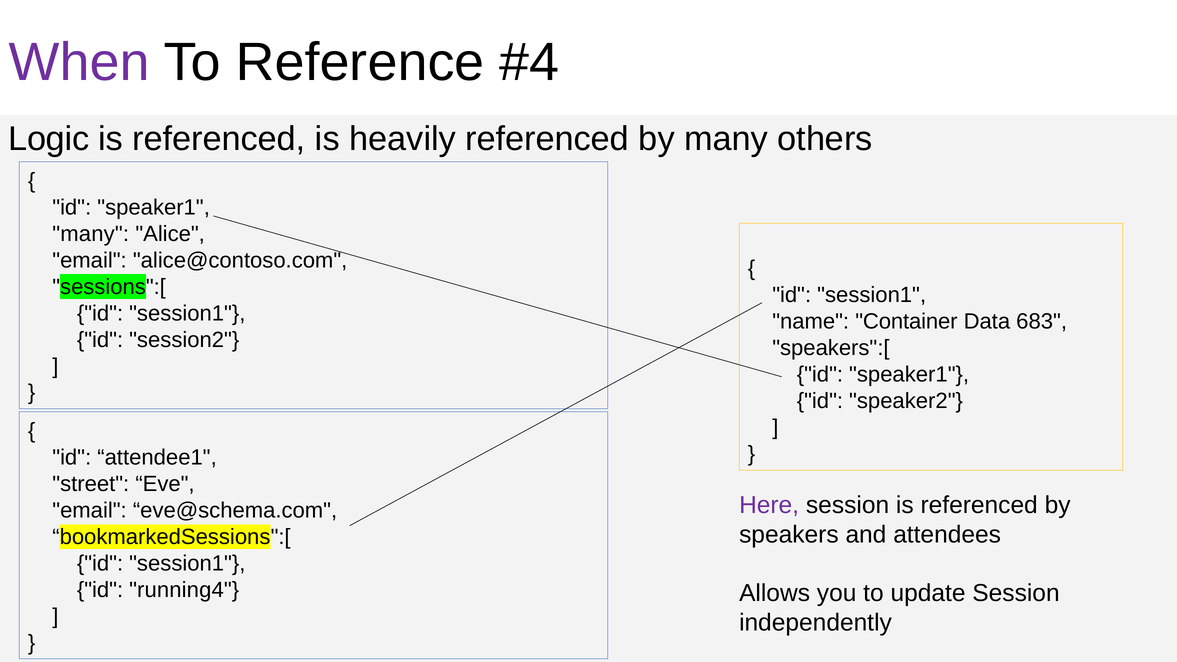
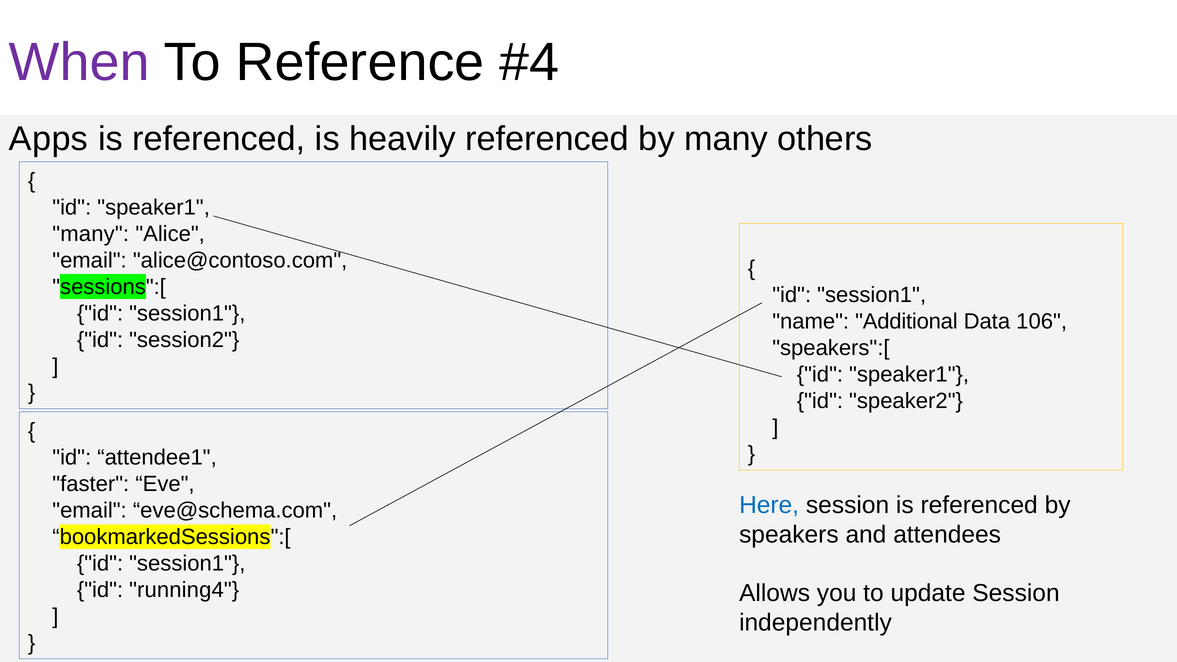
Logic: Logic -> Apps (48, 139)
Container: Container -> Additional (906, 322)
683: 683 -> 106 (1042, 322)
street: street -> faster (91, 484)
Here colour: purple -> blue (769, 505)
